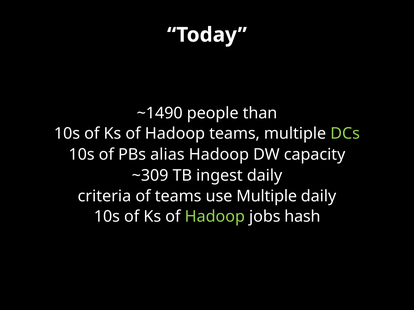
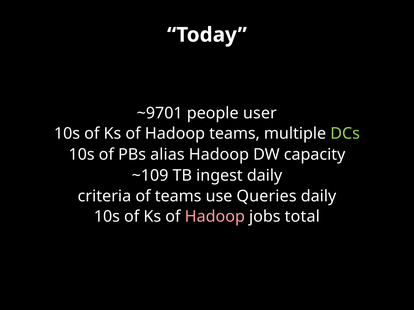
~1490: ~1490 -> ~9701 (160, 113)
than: than -> user (260, 113)
~309: ~309 -> ~109 (150, 176)
use Multiple: Multiple -> Queries (267, 197)
Hadoop colour: light green -> pink (215, 217)
hash: hash -> total (302, 217)
